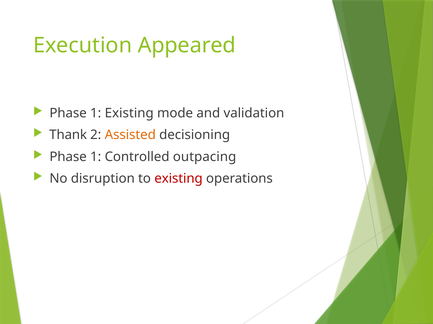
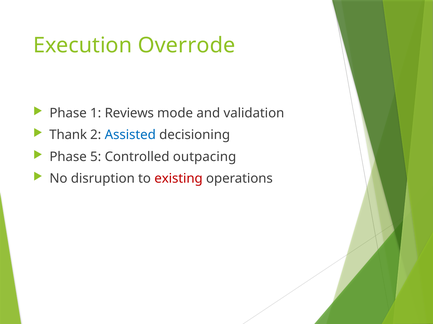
Appeared: Appeared -> Overrode (187, 46)
1 Existing: Existing -> Reviews (129, 113)
Assisted colour: orange -> blue (130, 135)
1: 1 -> 5 (96, 157)
